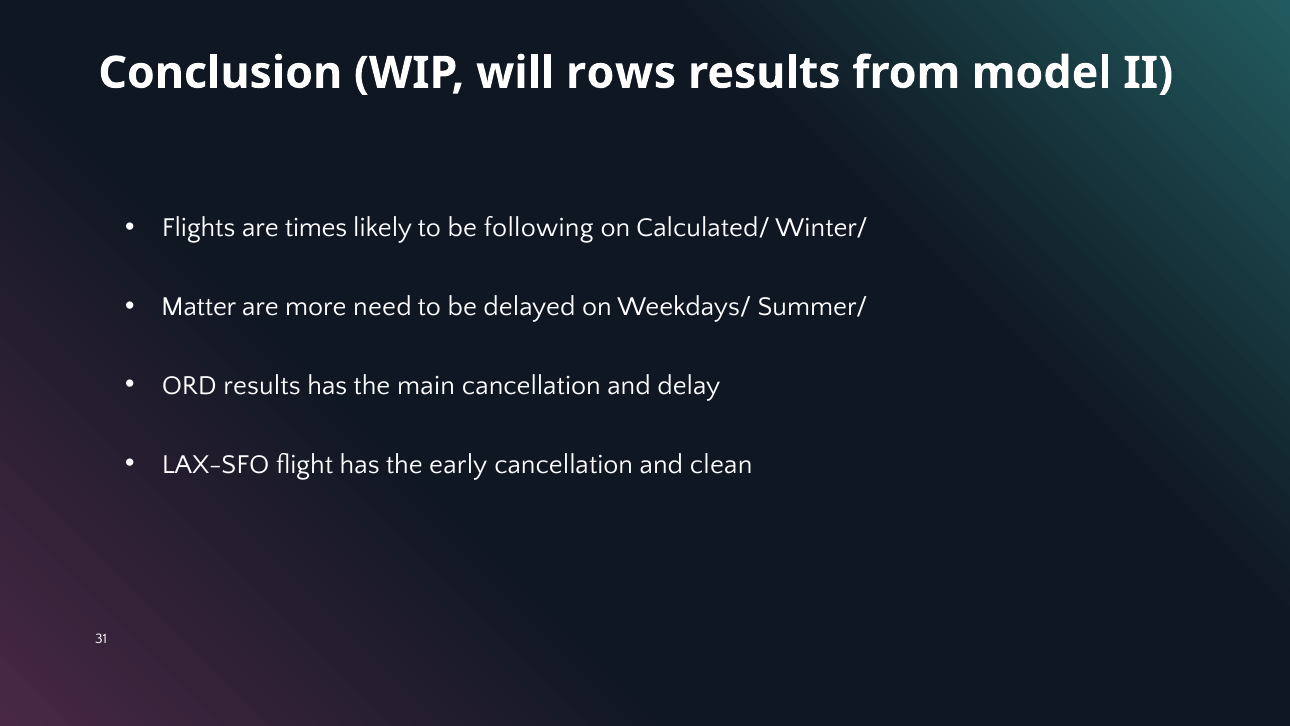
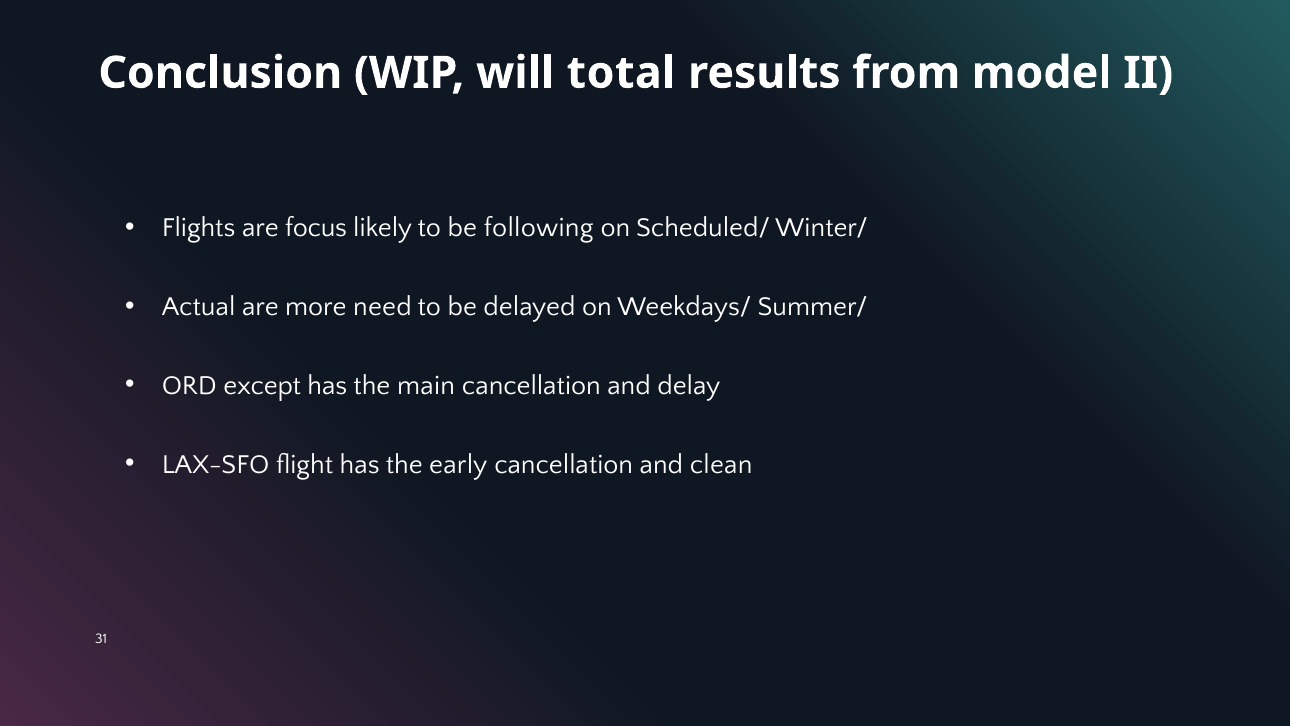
rows: rows -> total (621, 73)
times: times -> focus (316, 228)
Calculated/: Calculated/ -> Scheduled/ (703, 228)
Matter: Matter -> Actual (199, 307)
ORD results: results -> except (262, 385)
